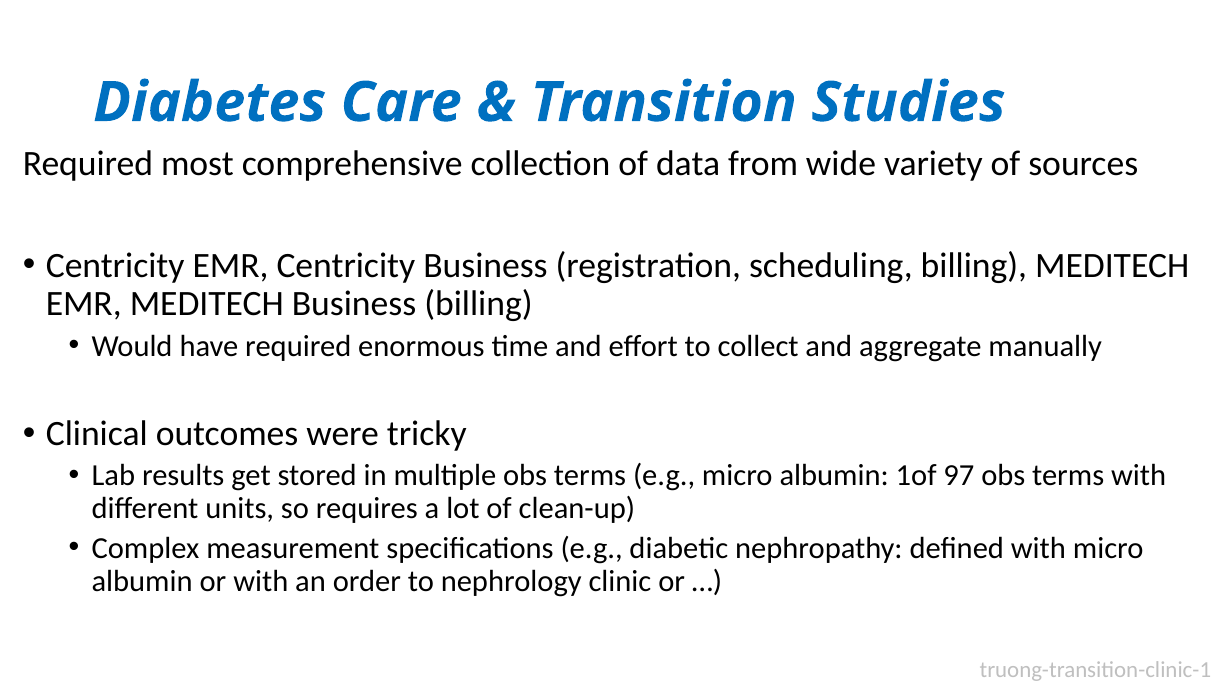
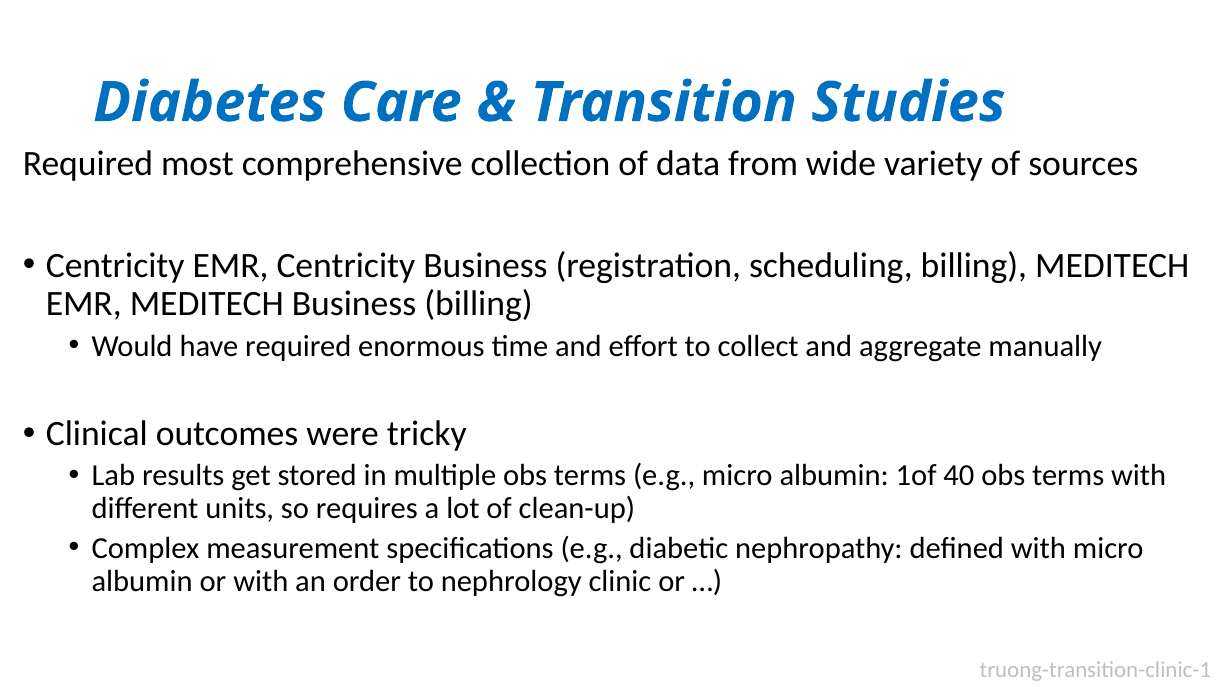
97: 97 -> 40 (959, 476)
